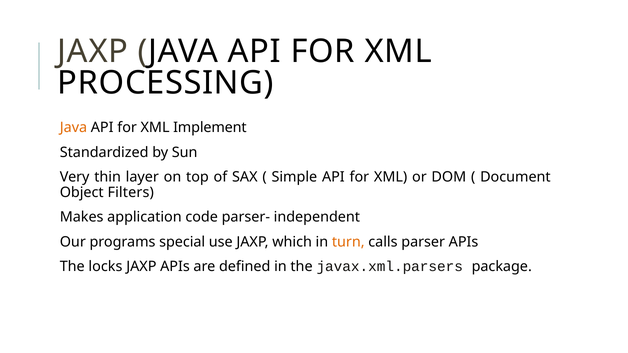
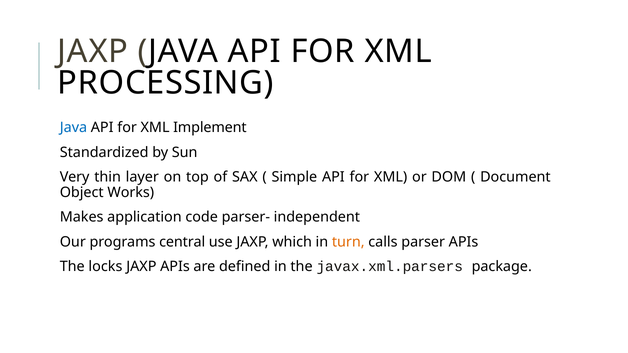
Java colour: orange -> blue (73, 128)
Filters: Filters -> Works (131, 193)
special: special -> central (182, 242)
